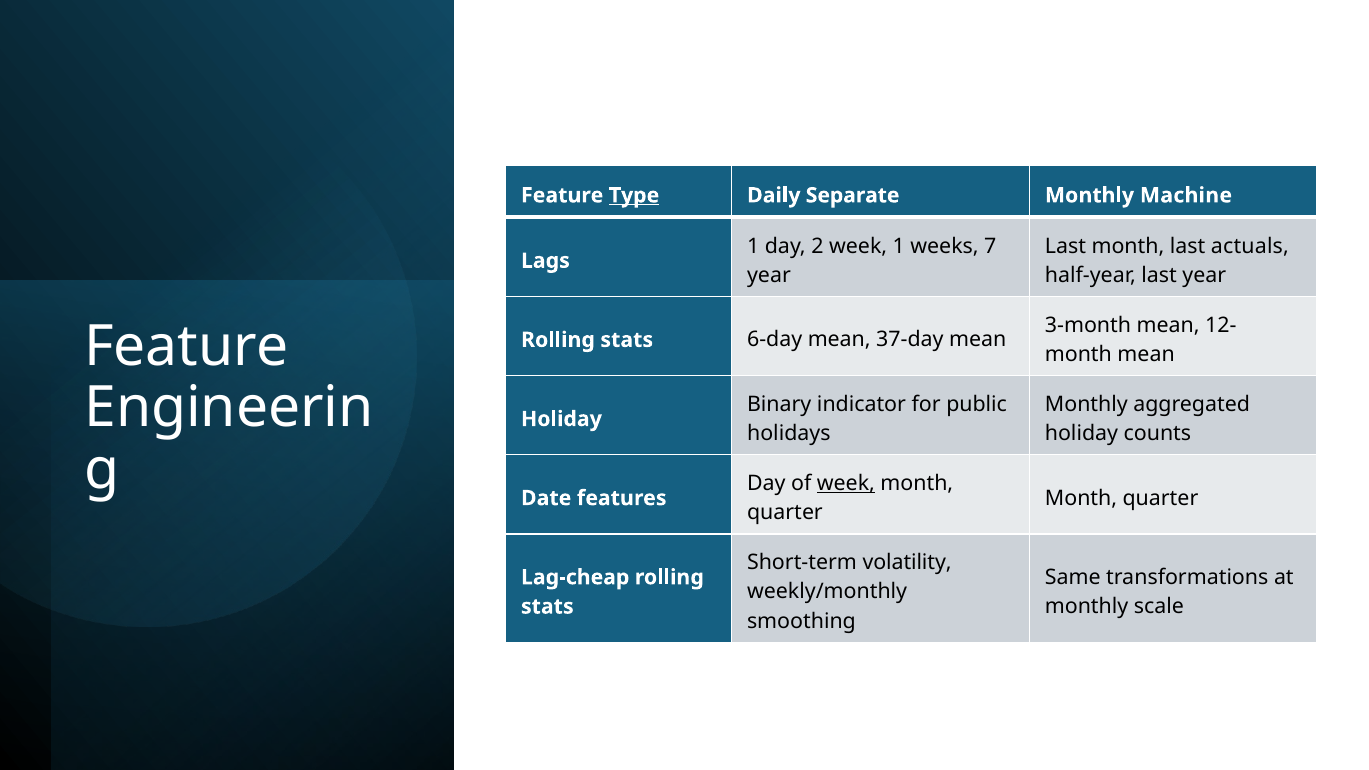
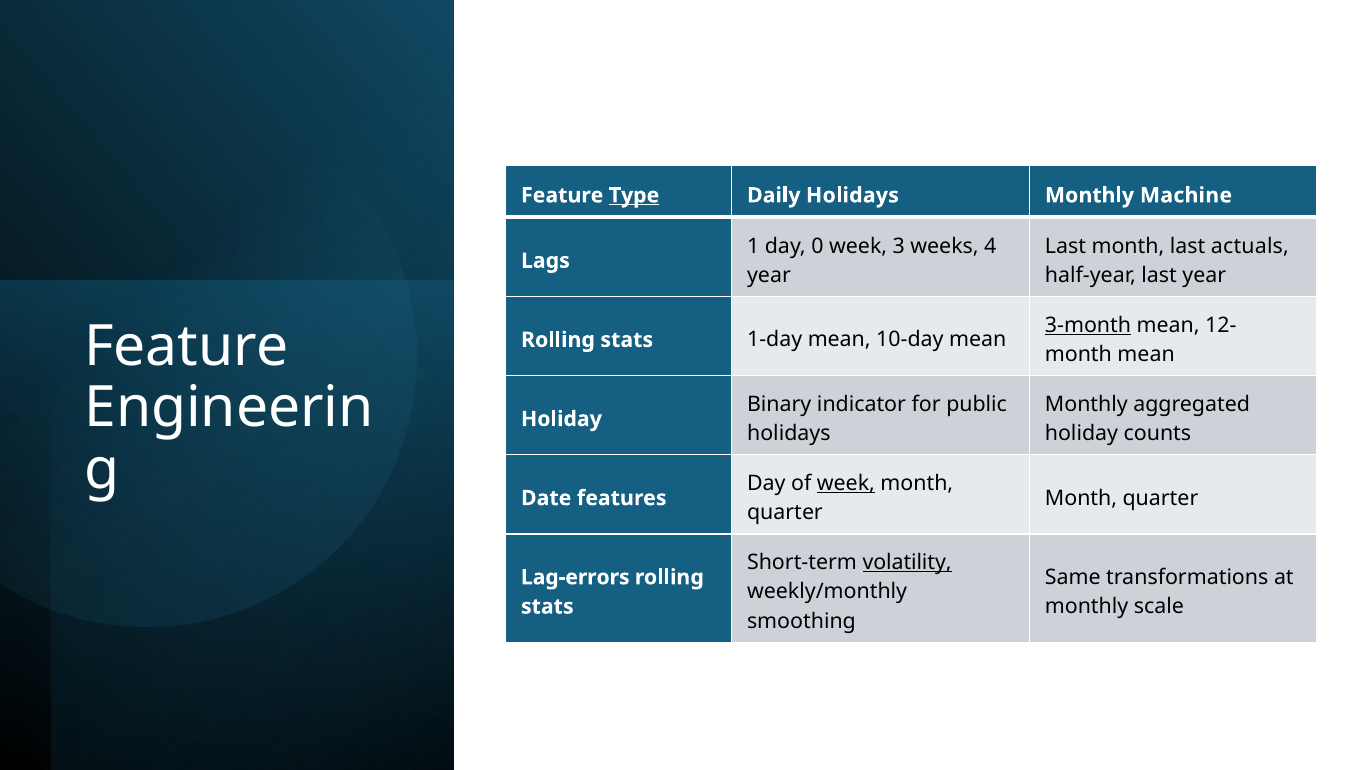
Daily Separate: Separate -> Holidays (852, 195)
2: 2 -> 0 (817, 246)
week 1: 1 -> 3 (899, 246)
7: 7 -> 4 (990, 246)
3-month underline: none -> present (1088, 325)
6-day: 6-day -> 1-day (775, 340)
37-day: 37-day -> 10-day (910, 340)
volatility underline: none -> present (907, 563)
Lag-cheap: Lag-cheap -> Lag-errors (575, 577)
